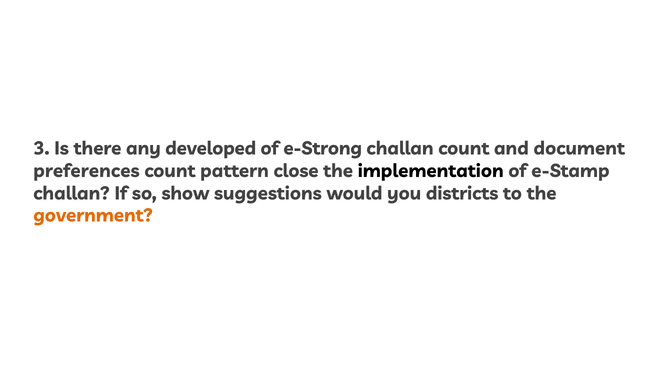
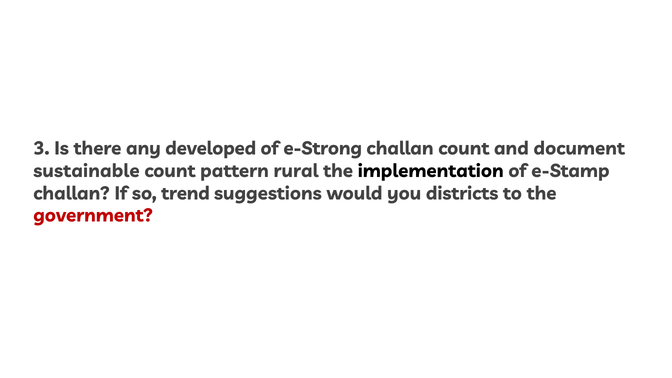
preferences: preferences -> sustainable (86, 171)
close: close -> rural (296, 171)
show: show -> trend (186, 193)
government colour: orange -> red (93, 216)
